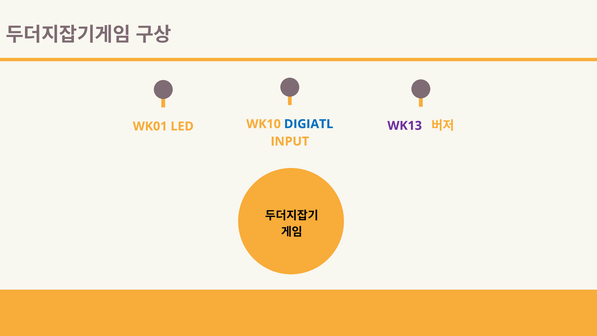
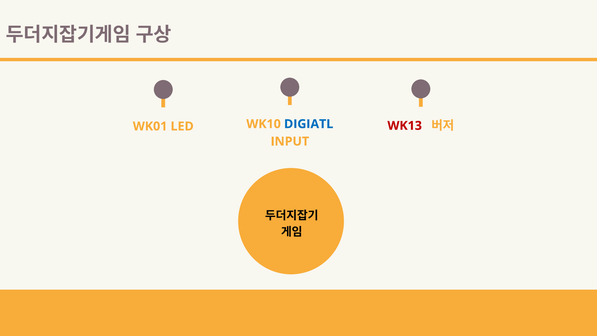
WK13 colour: purple -> red (405, 126)
